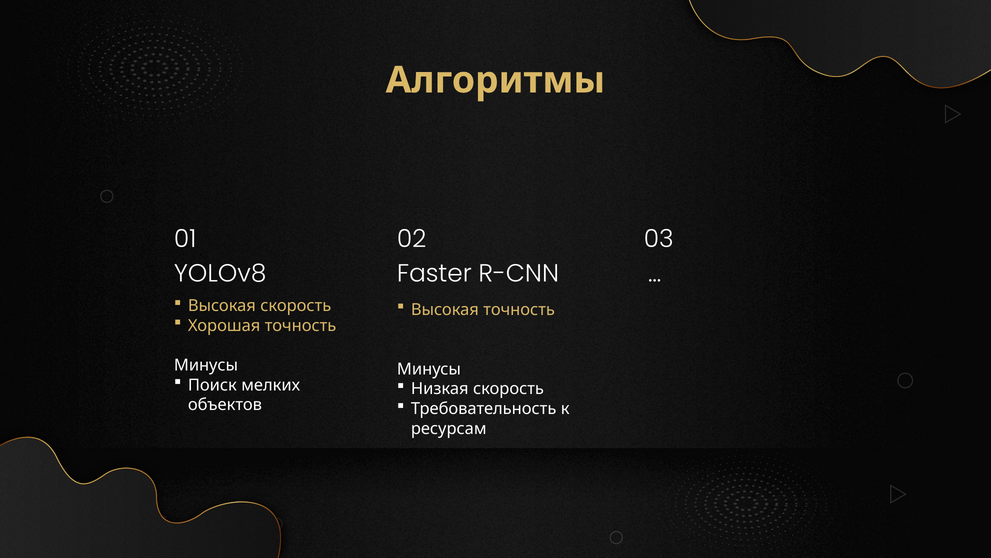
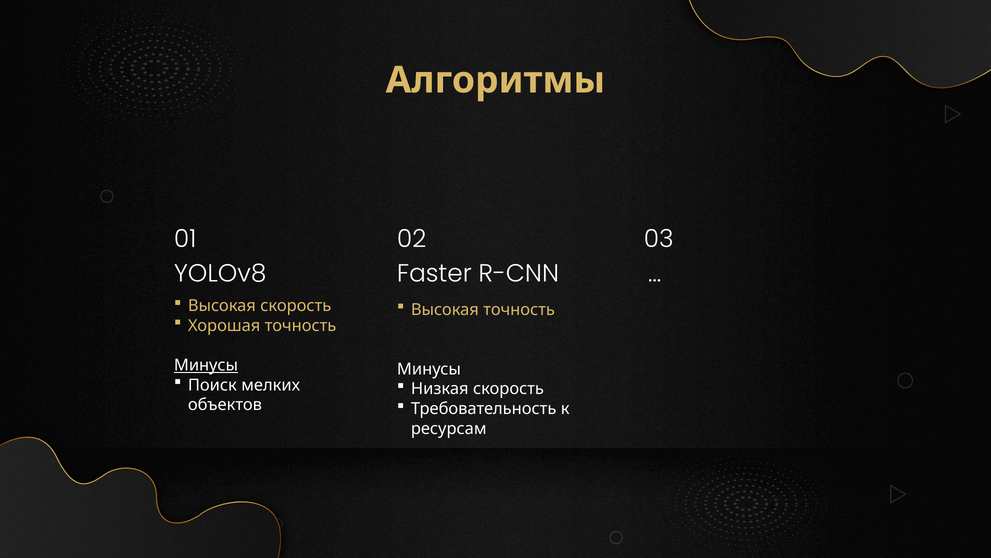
Минусы underline: none -> present (206, 365)
